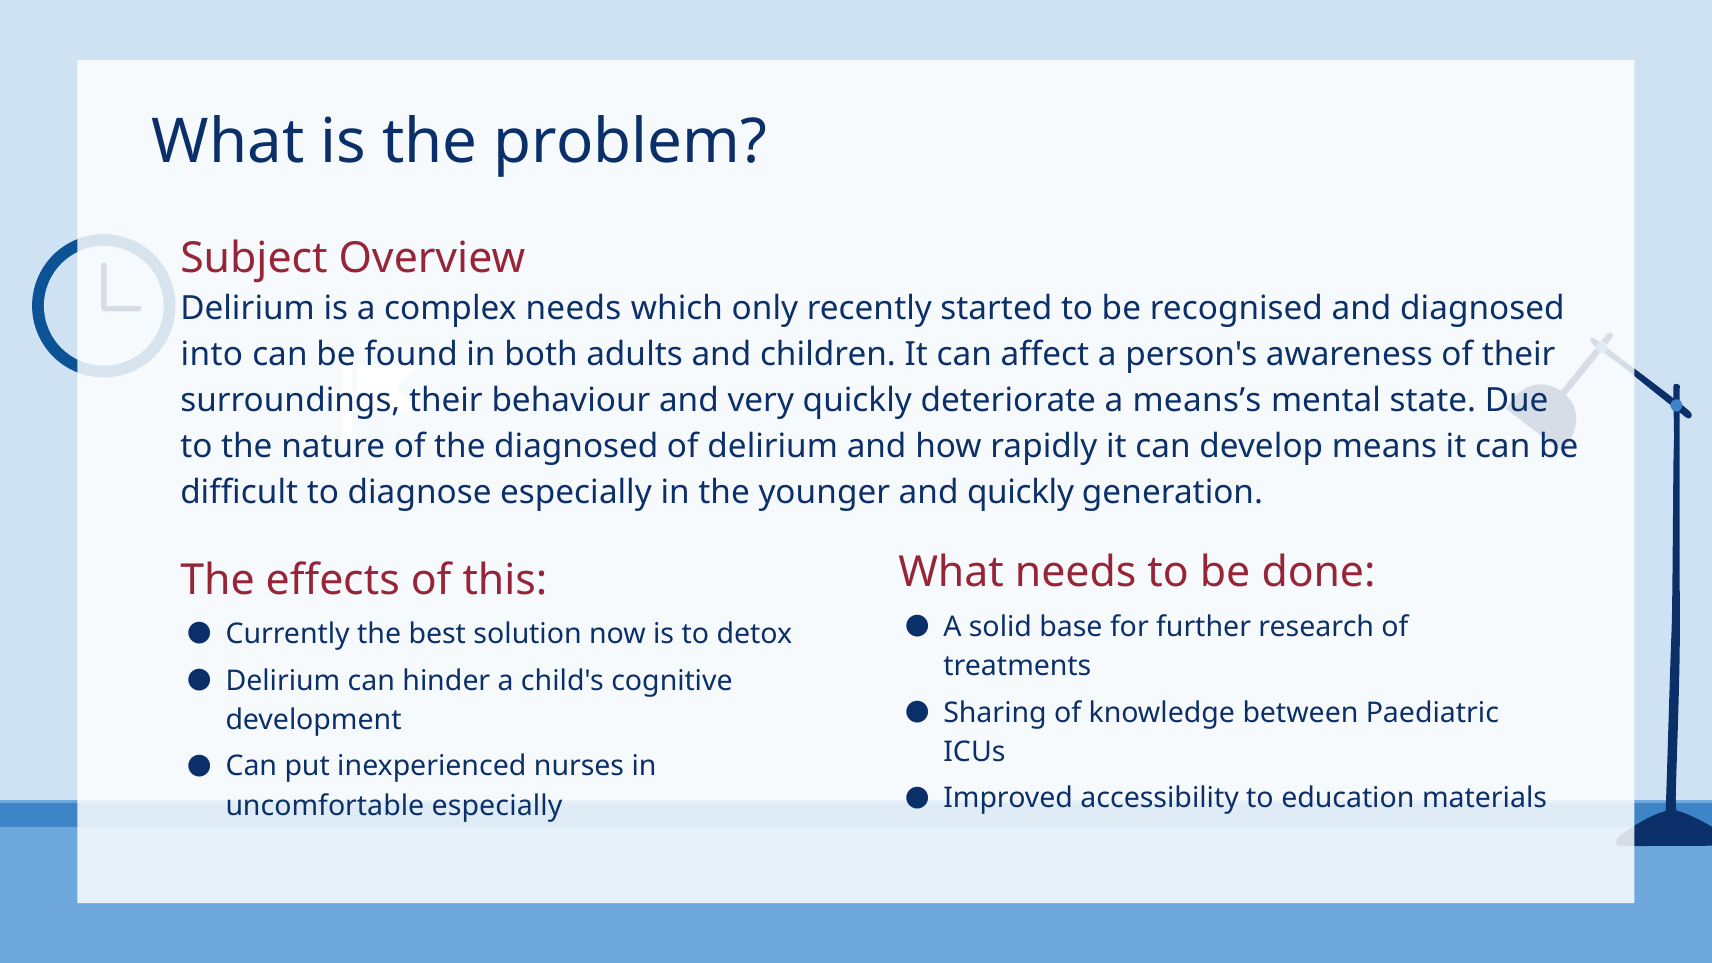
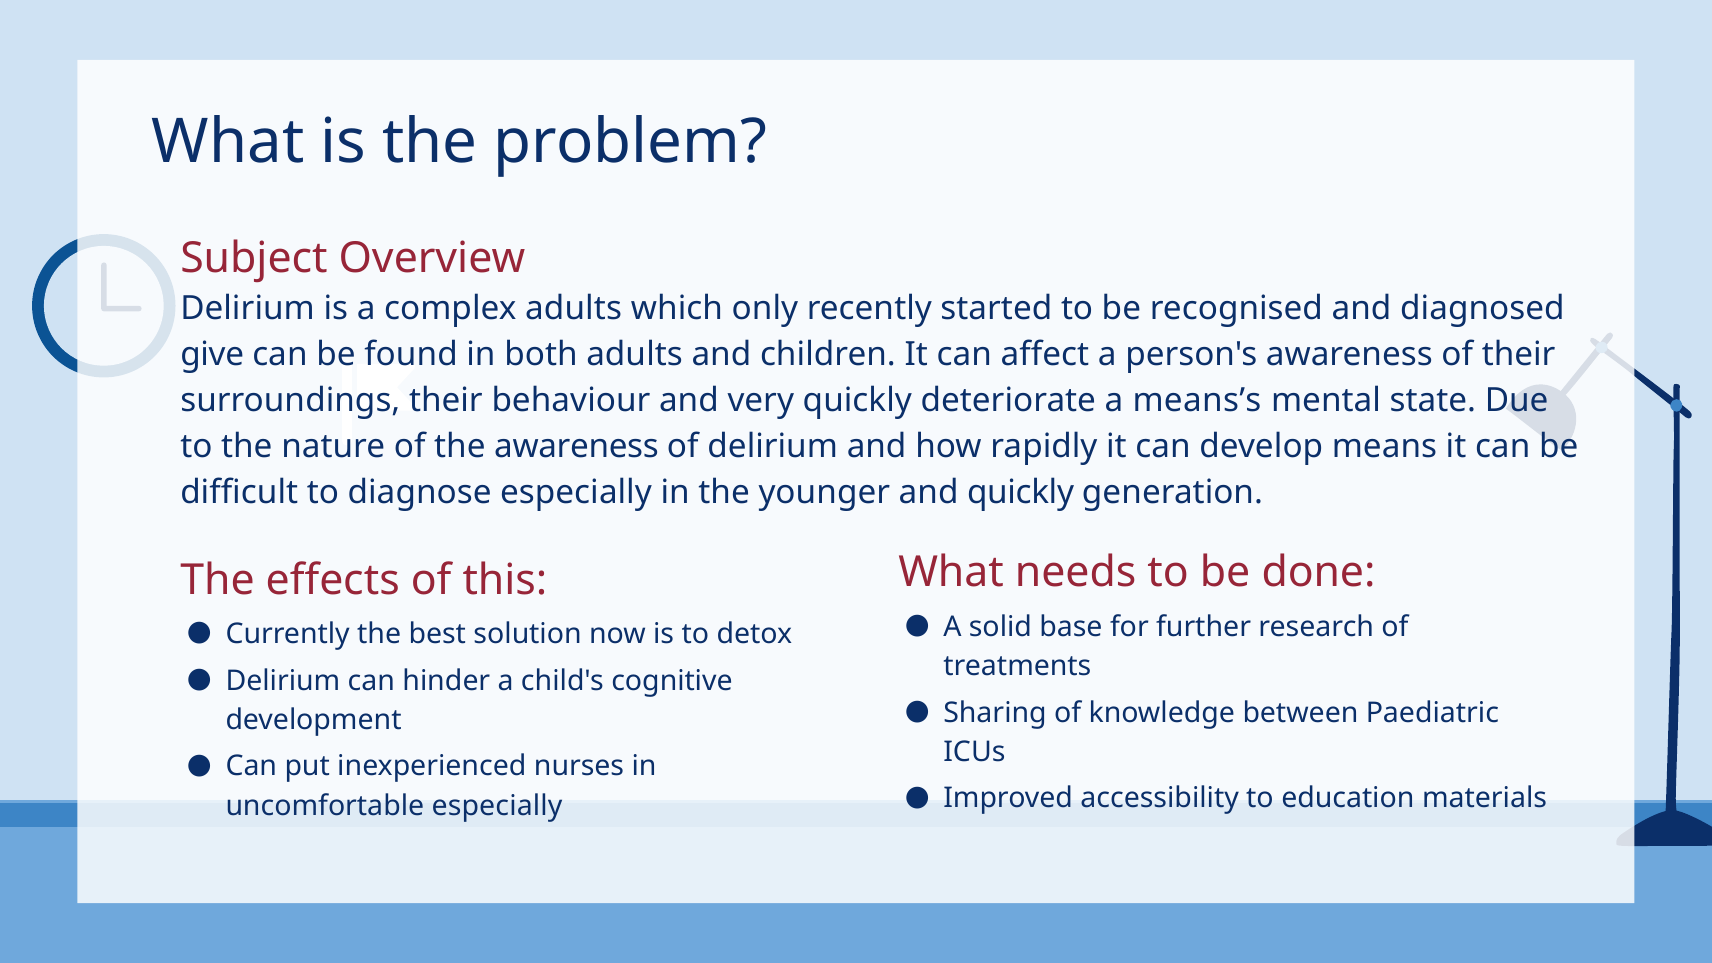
complex needs: needs -> adults (574, 309)
into: into -> give (212, 355)
the diagnosed: diagnosed -> awareness (576, 447)
